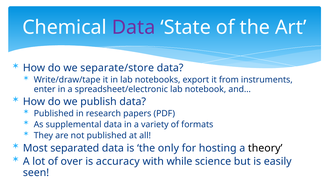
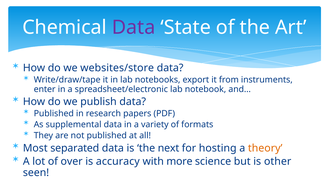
separate/store: separate/store -> websites/store (117, 68)
only: only -> next (169, 148)
theory colour: black -> orange (265, 148)
while: while -> more (179, 161)
easily: easily -> other (278, 161)
